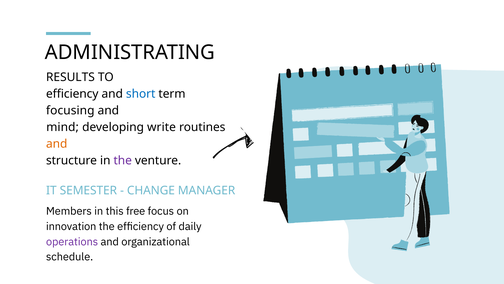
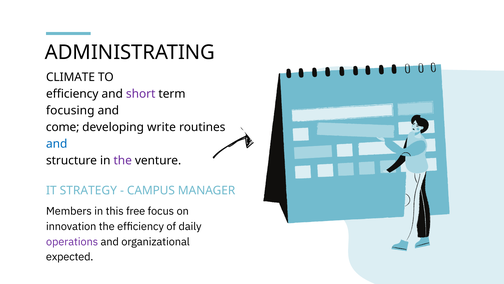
RESULTS: RESULTS -> CLIMATE (71, 77)
short colour: blue -> purple (141, 94)
mind: mind -> come (63, 127)
and colour: orange -> blue (57, 144)
SEMESTER: SEMESTER -> STRATEGY (88, 190)
CHANGE: CHANGE -> CAMPUS (151, 190)
schedule: schedule -> expected (70, 257)
